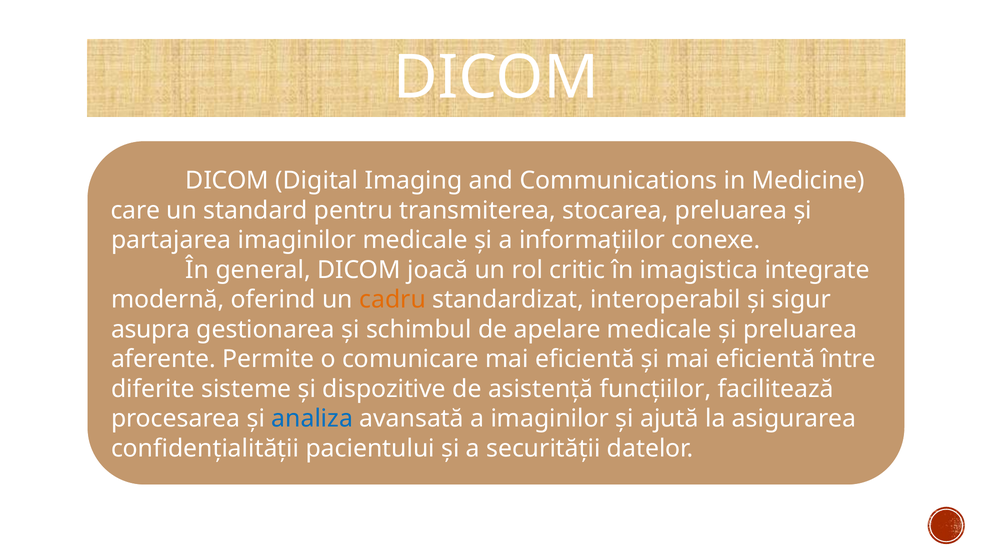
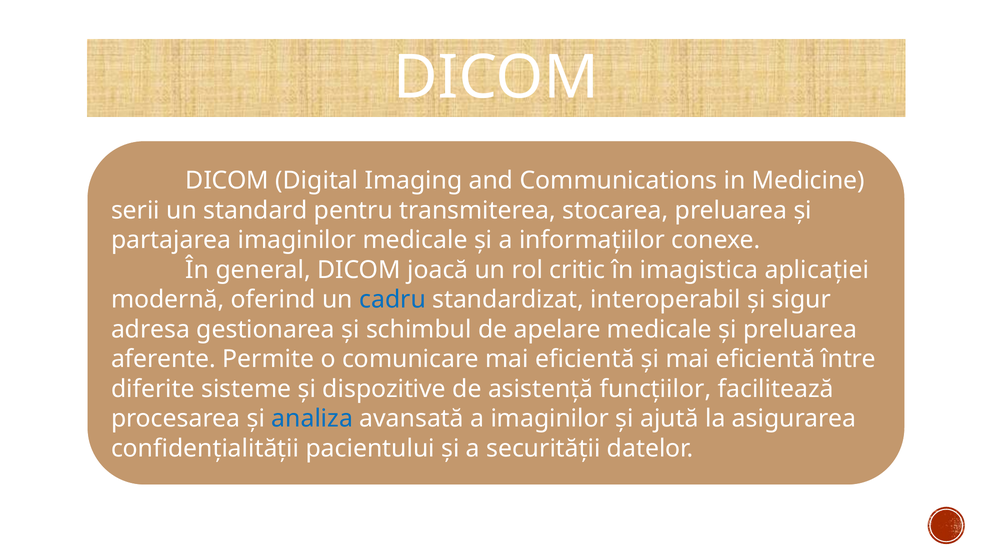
care: care -> serii (135, 210)
integrate: integrate -> aplicației (817, 270)
cadru colour: orange -> blue (393, 300)
asupra: asupra -> adresa (151, 329)
